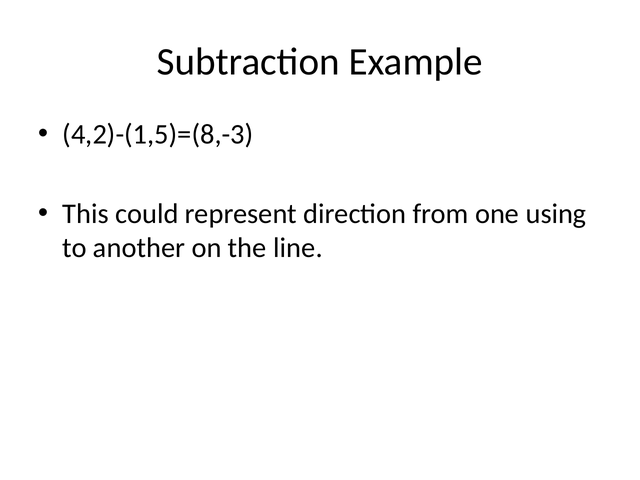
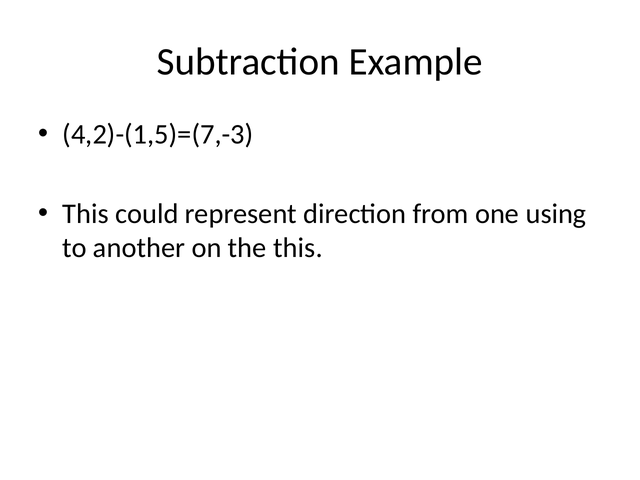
4,2)-(1,5)=(8,-3: 4,2)-(1,5)=(8,-3 -> 4,2)-(1,5)=(7,-3 (158, 134)
the line: line -> this (298, 248)
